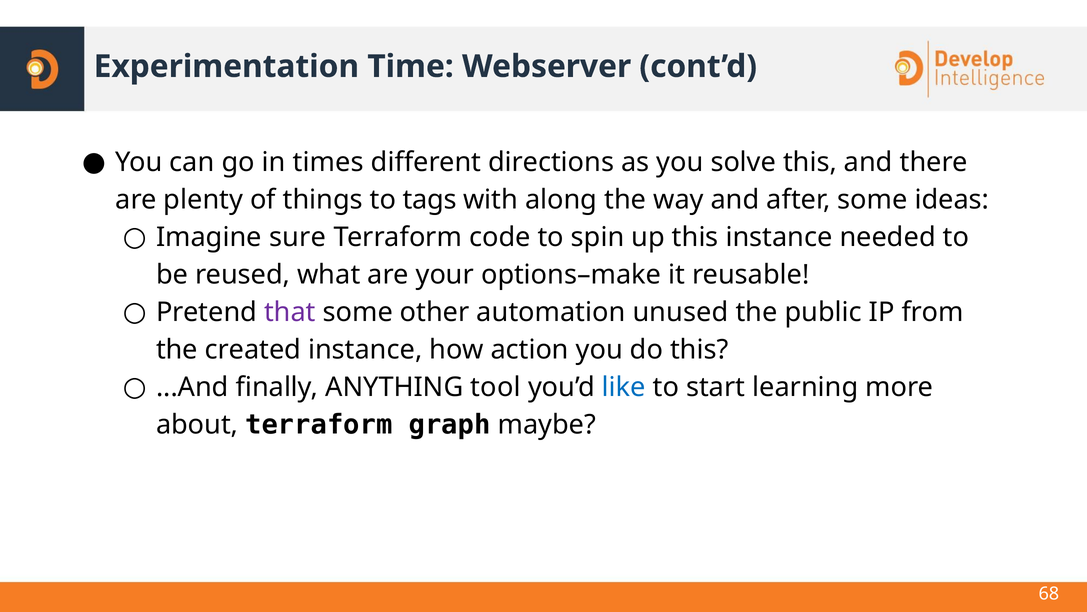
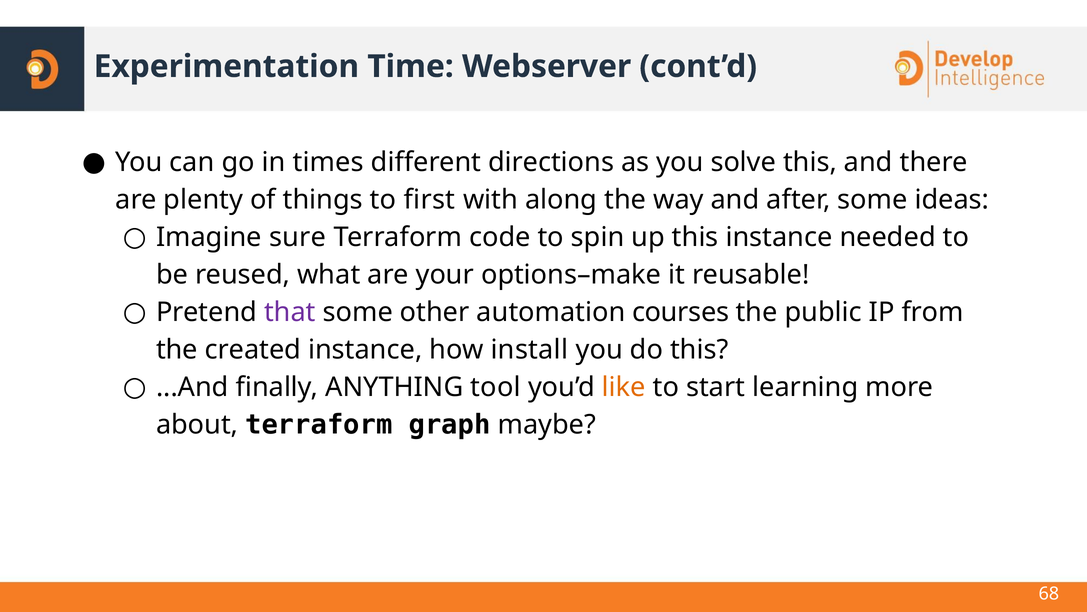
tags: tags -> first (430, 199)
unused: unused -> courses (681, 312)
action: action -> install (529, 349)
like colour: blue -> orange (624, 387)
